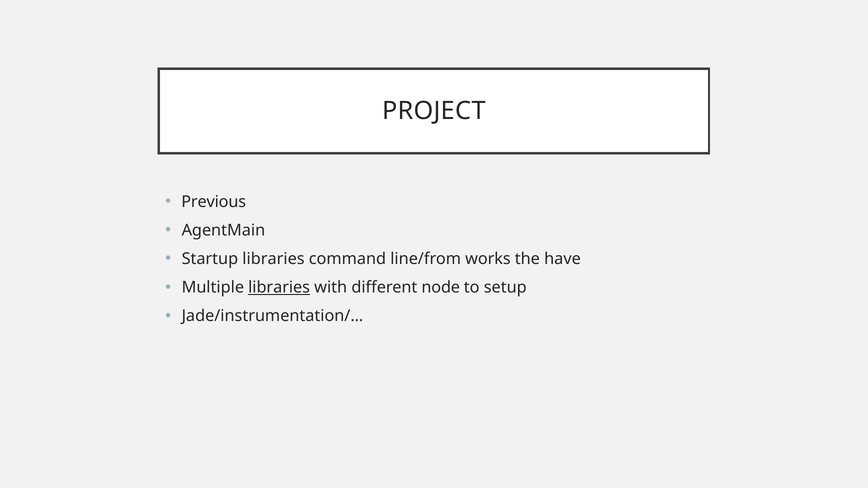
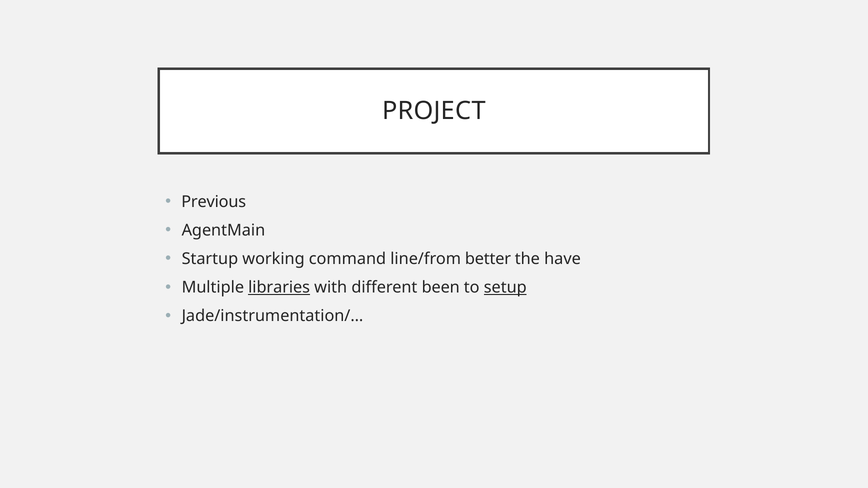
Startup libraries: libraries -> working (274, 259)
works: works -> better (488, 259)
node: node -> been (441, 288)
setup underline: none -> present (505, 288)
